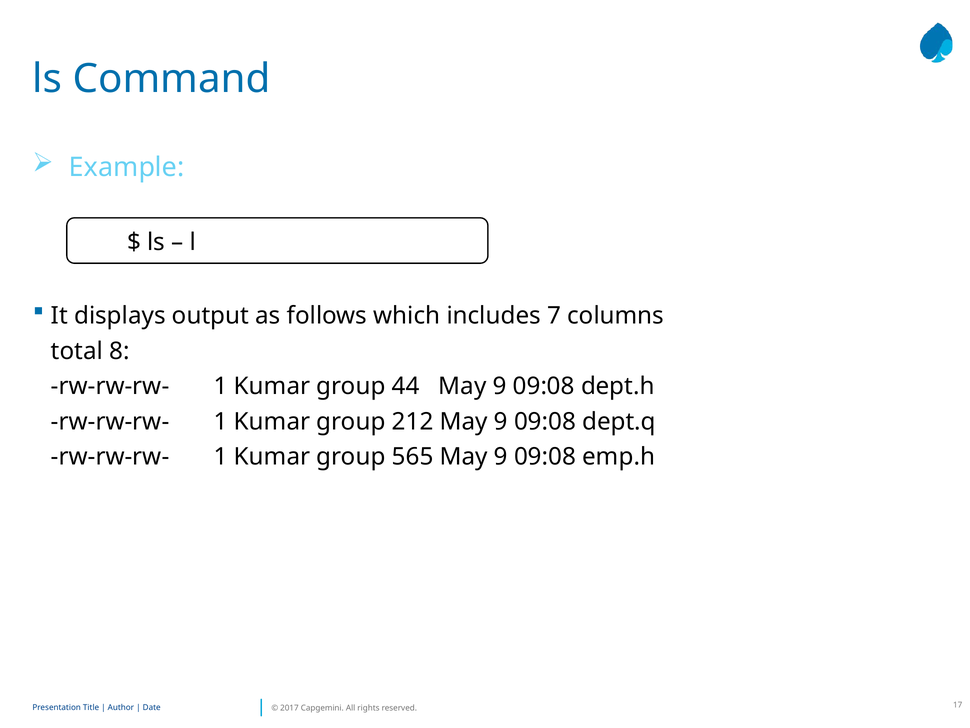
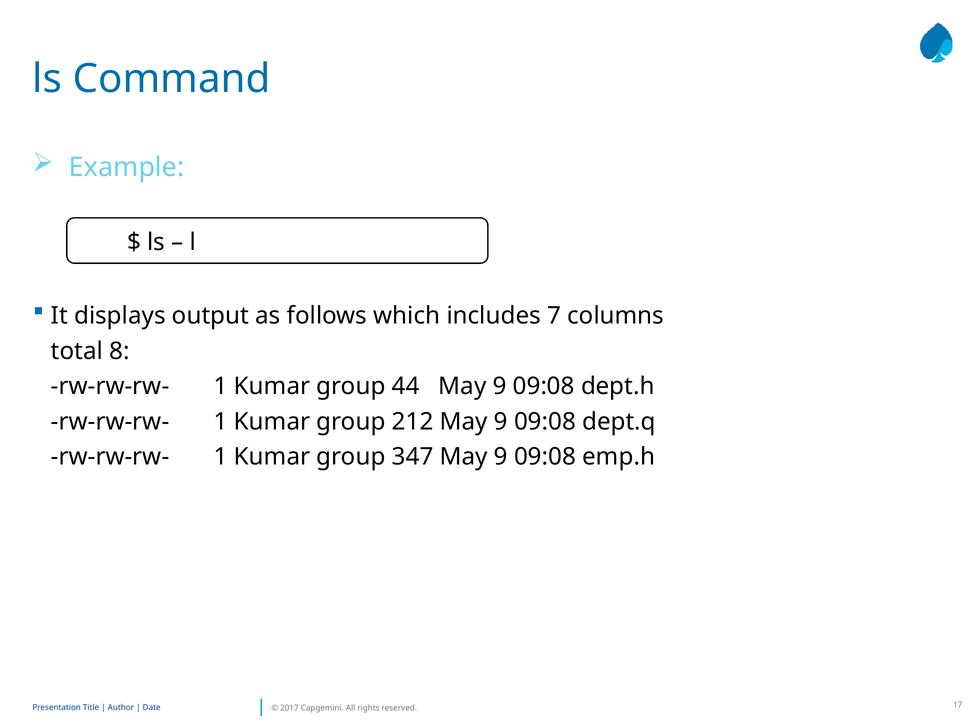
565: 565 -> 347 (413, 456)
